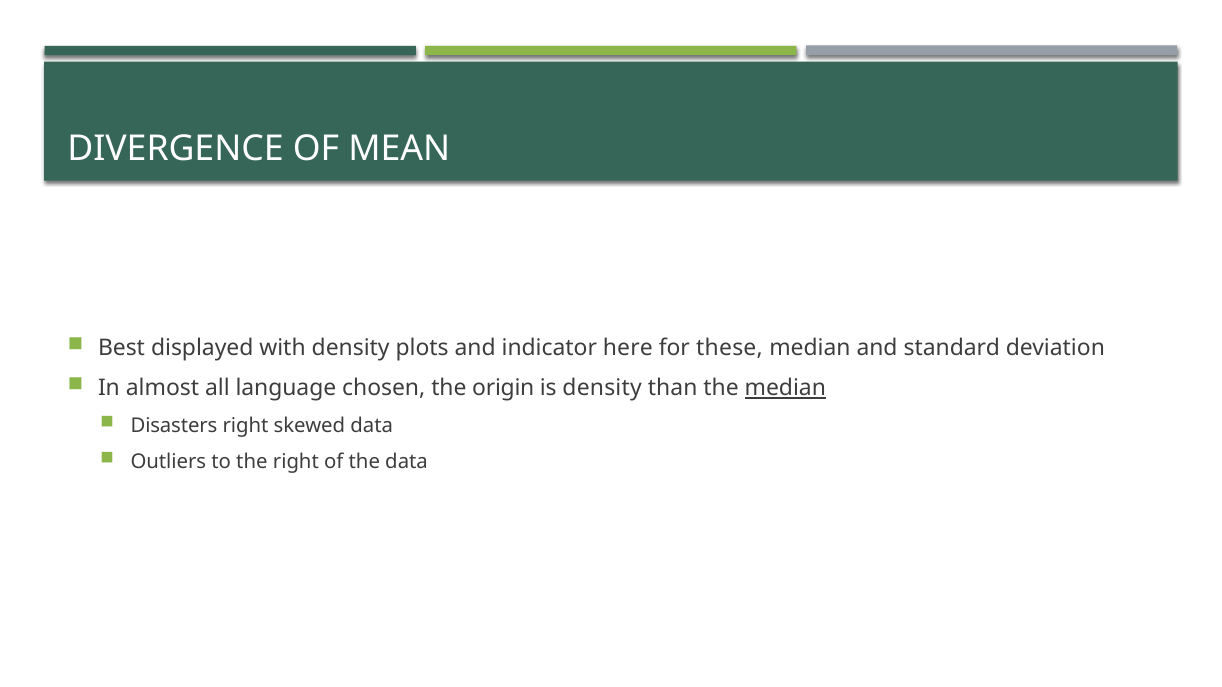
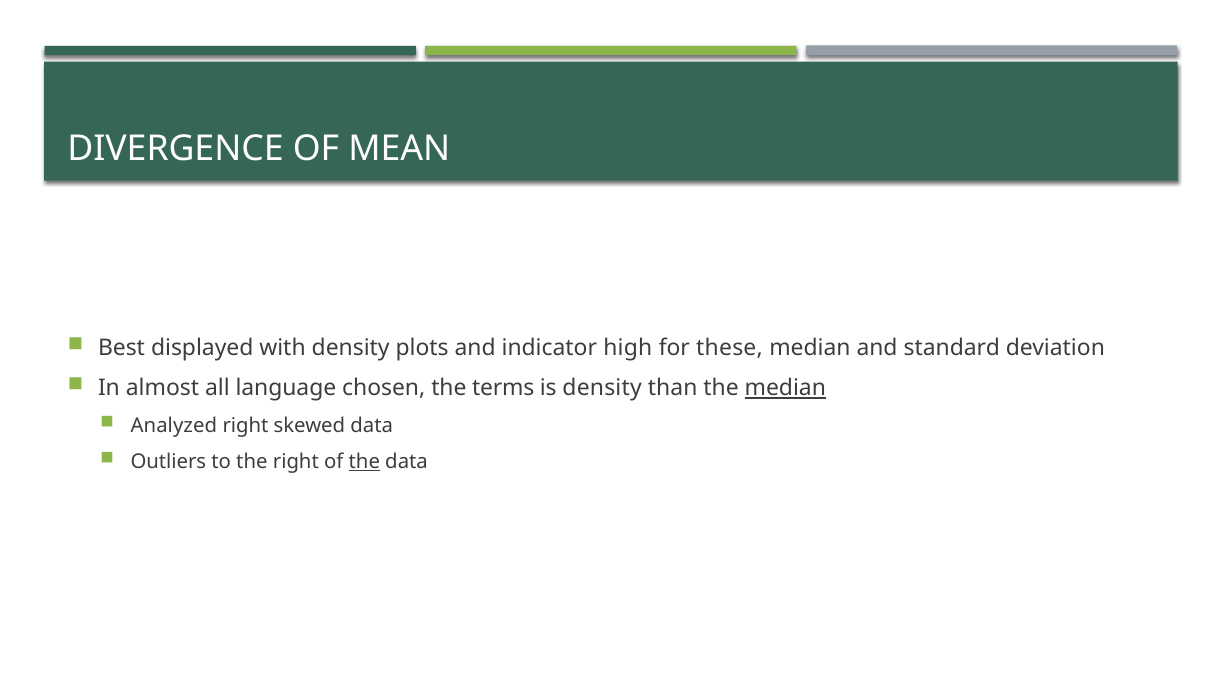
here: here -> high (628, 348)
origin: origin -> terms (503, 388)
Disasters: Disasters -> Analyzed (174, 426)
the underline: none -> present (364, 462)
